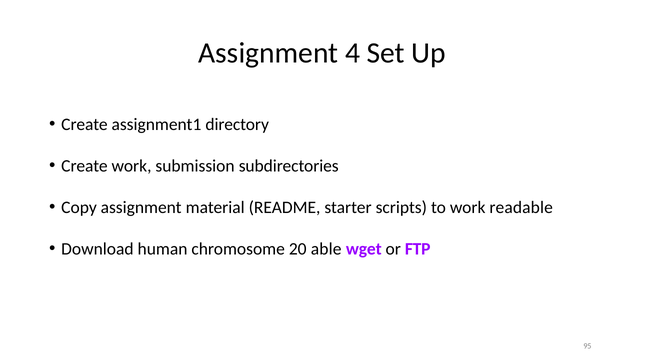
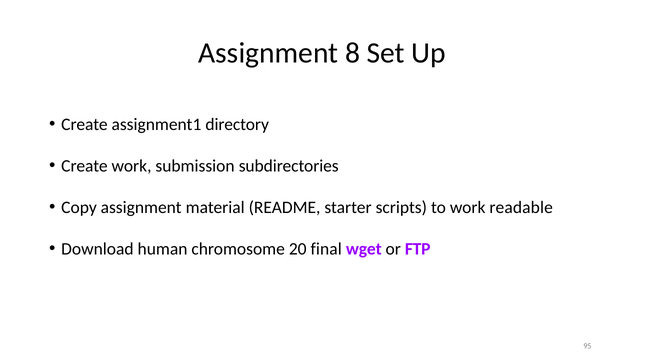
4: 4 -> 8 (352, 53)
able: able -> final (326, 249)
